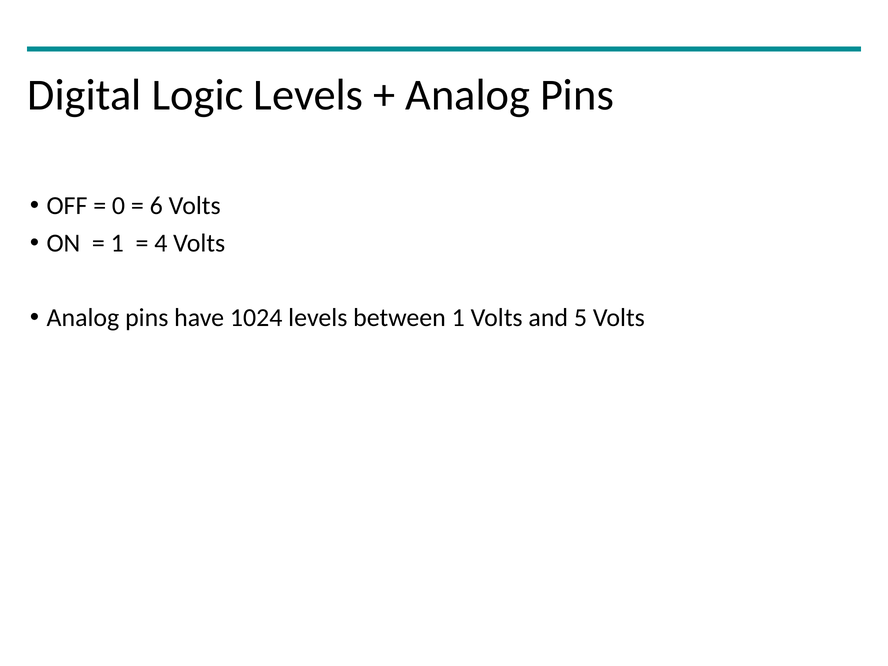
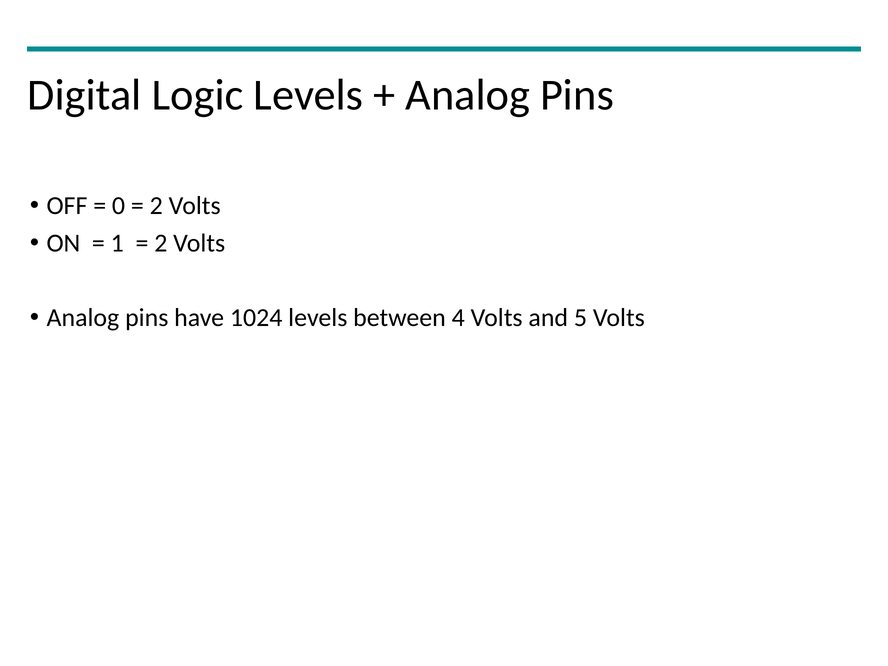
6: 6 -> 2 (156, 206)
4: 4 -> 2 (161, 243)
between 1: 1 -> 4 (458, 318)
